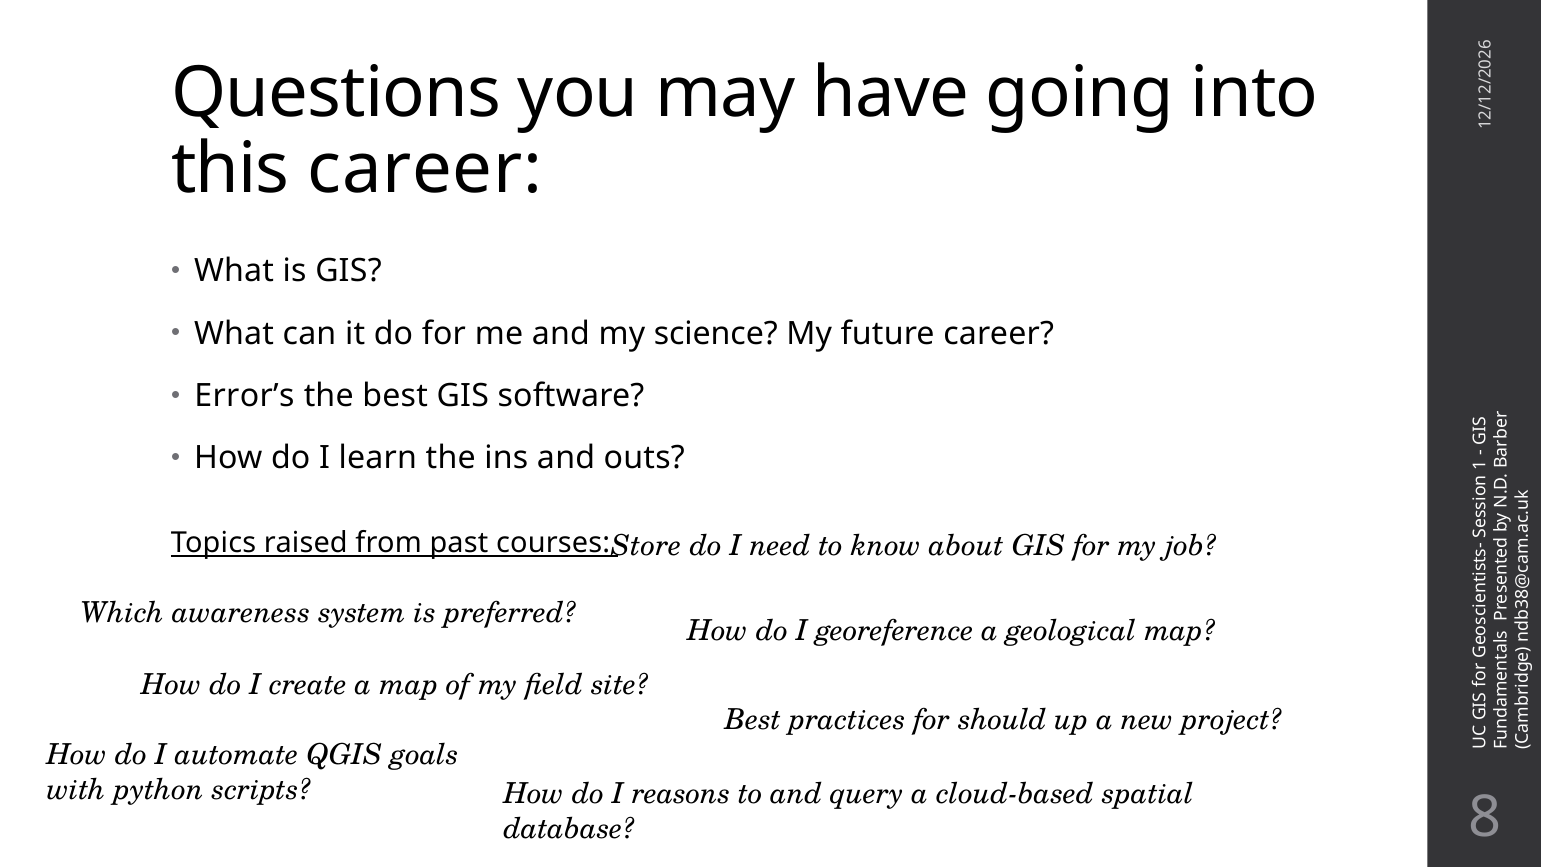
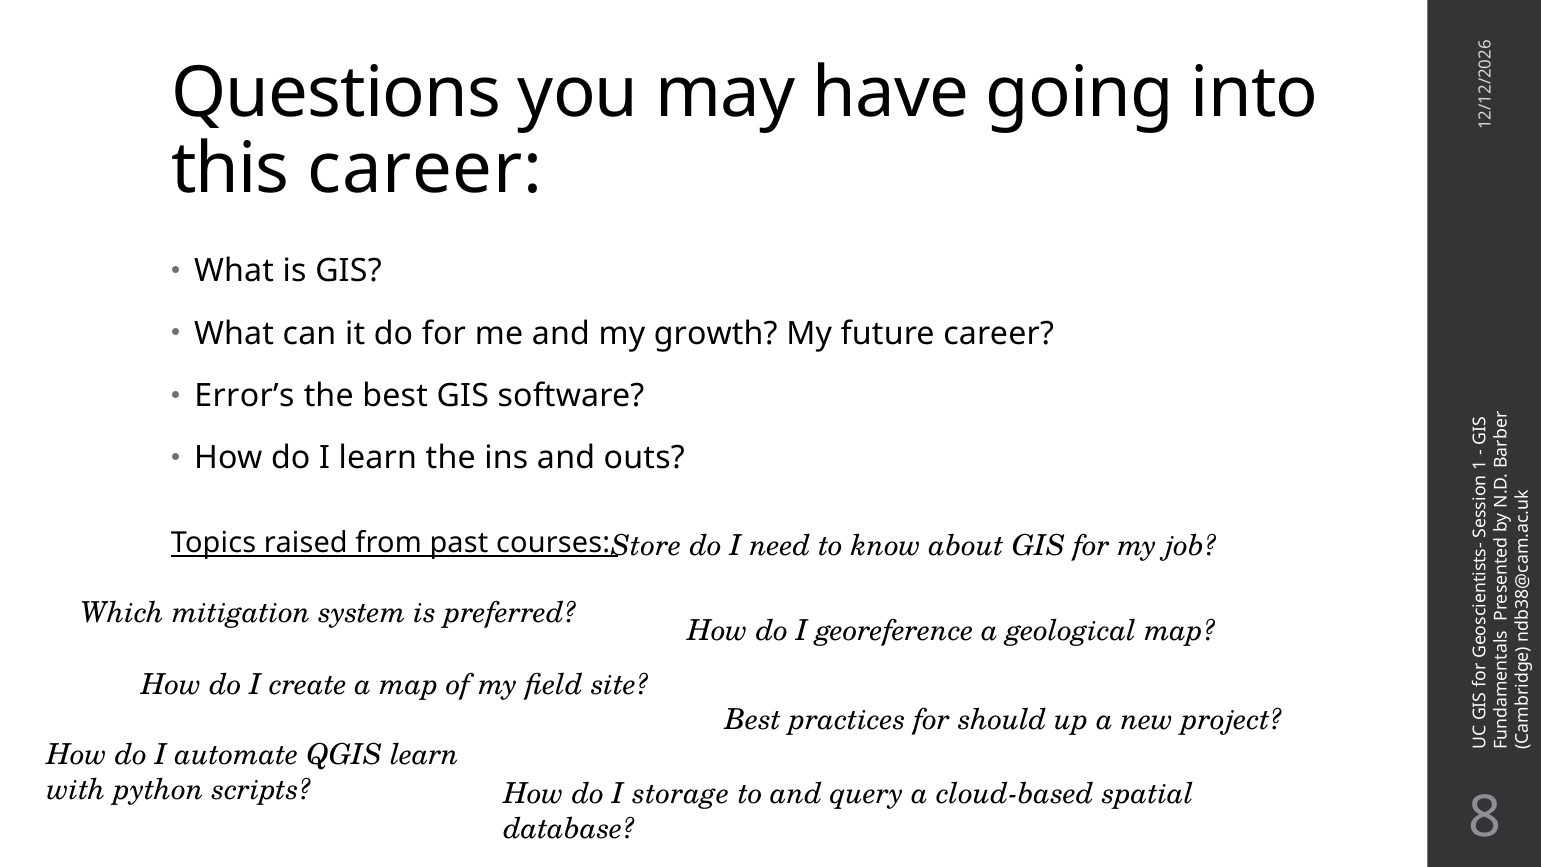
science: science -> growth (716, 333)
awareness: awareness -> mitigation (241, 612)
QGIS goals: goals -> learn (425, 755)
reasons: reasons -> storage (681, 794)
